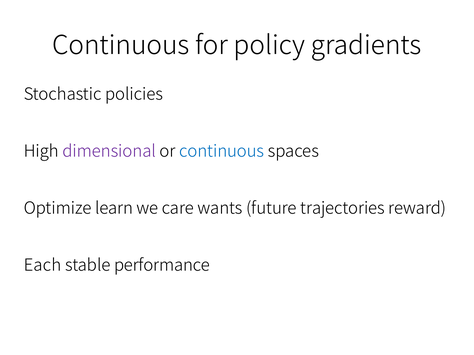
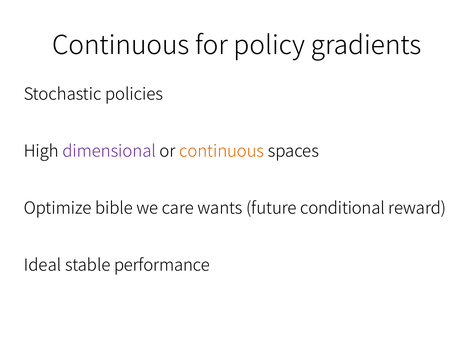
continuous colour: blue -> orange (222, 151)
learn: learn -> bible (114, 209)
trajectories: trajectories -> conditional (343, 209)
Each: Each -> Ideal (43, 266)
